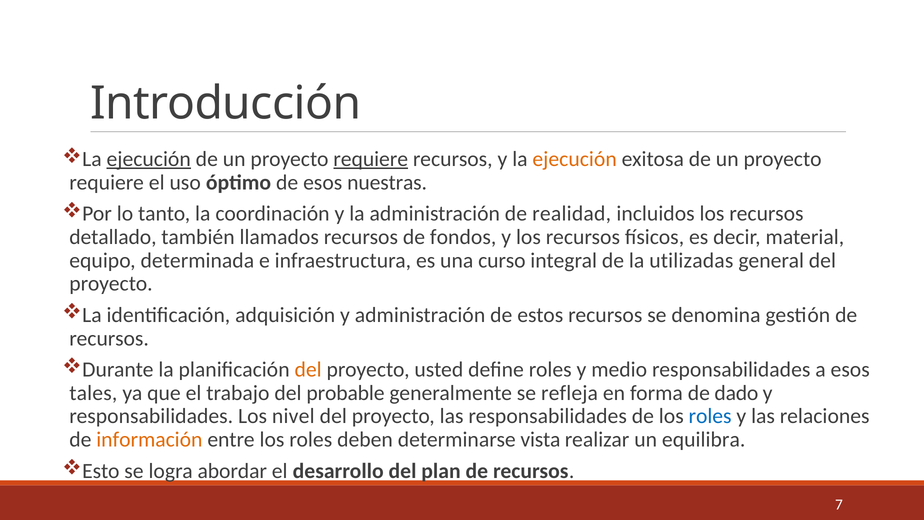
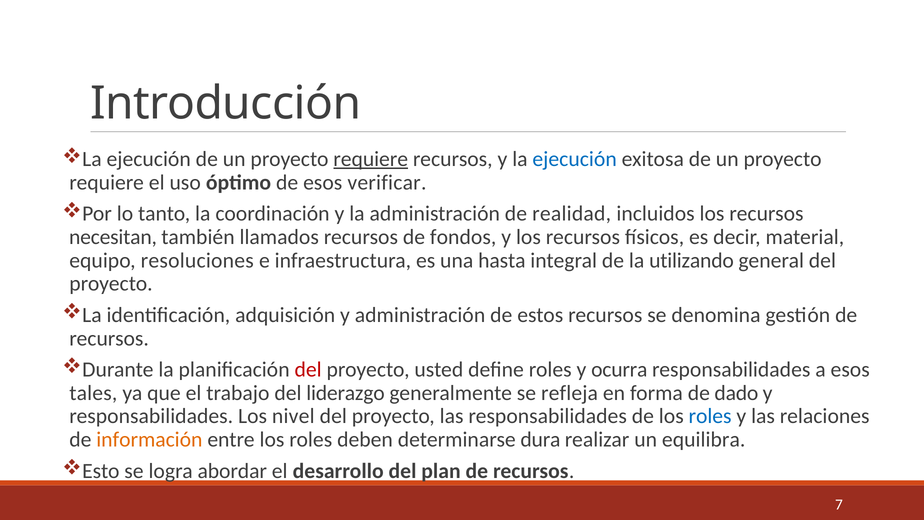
ejecución underline: present -> none (149, 159)
ejecución colour: orange -> blue (575, 159)
nuestras: nuestras -> verificar (387, 182)
detallado: detallado -> necesitan (113, 237)
determinada: determinada -> resoluciones (197, 260)
curso: curso -> hasta (502, 260)
utilizadas: utilizadas -> utilizando (692, 260)
del colour: orange -> red (308, 369)
medio: medio -> ocurra (619, 369)
probable: probable -> liderazgo (346, 393)
vista: vista -> dura (540, 440)
